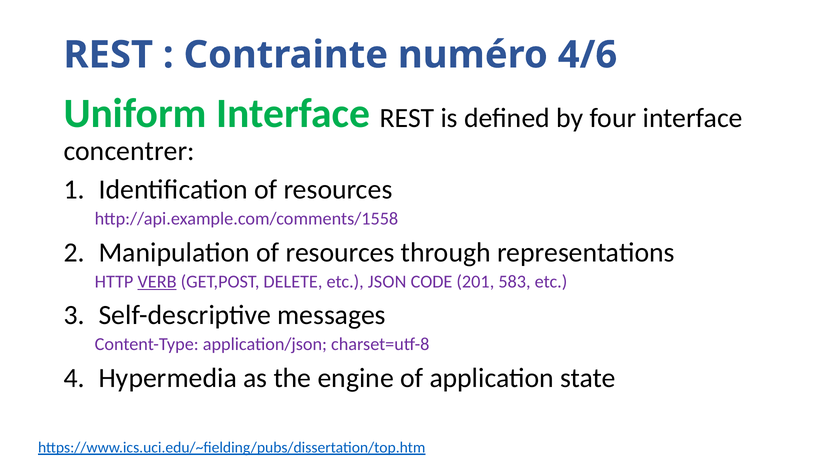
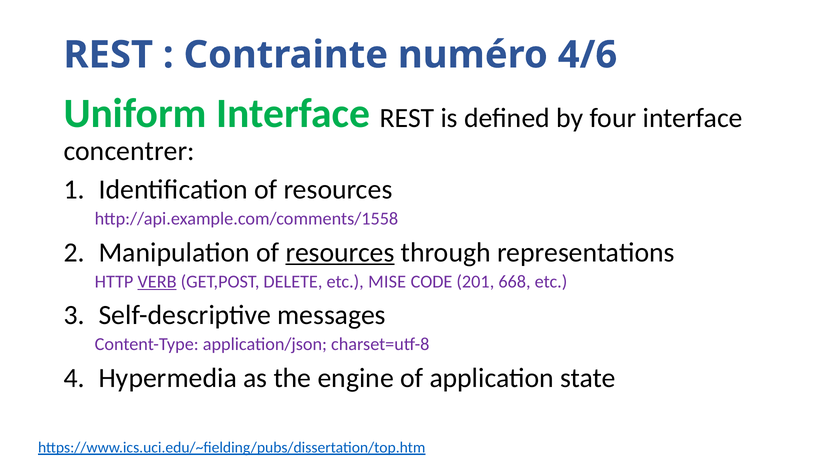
resources underline: none -> present (340, 252)
JSON: JSON -> MISE (387, 281)
583: 583 -> 668 (514, 281)
